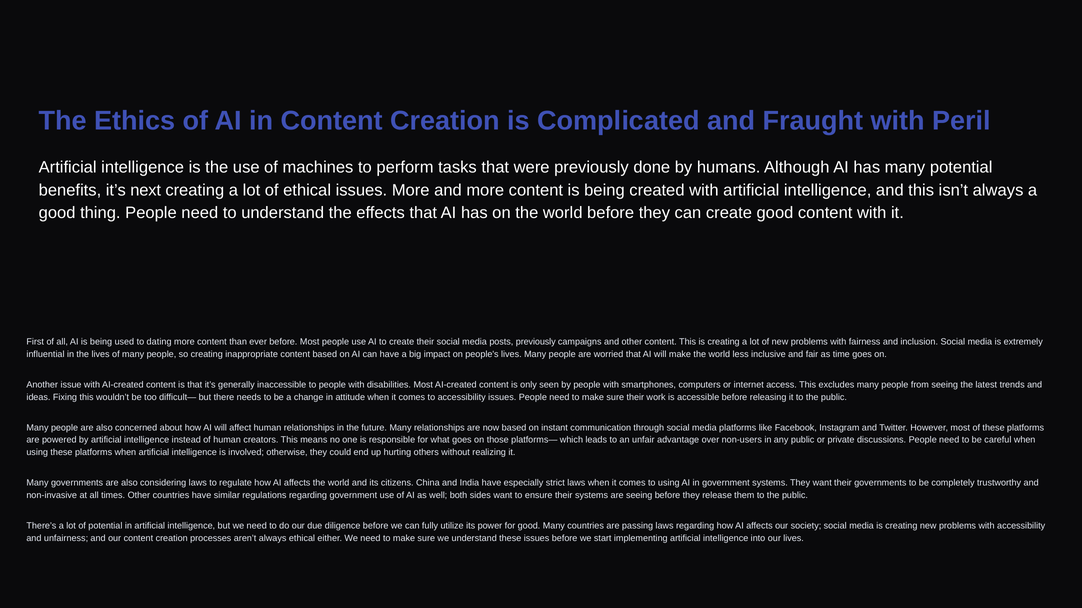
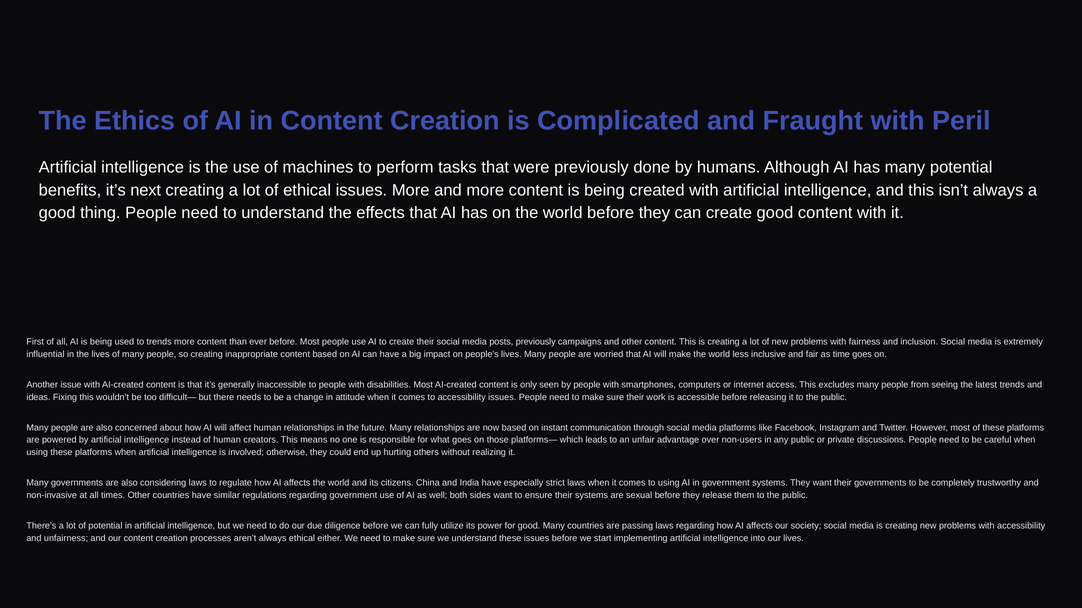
to dating: dating -> trends (159, 342)
are seeing: seeing -> sexual (639, 496)
